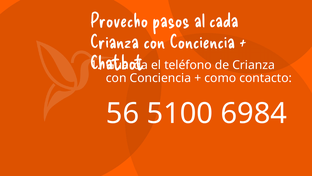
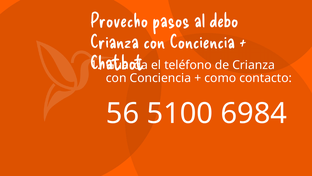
cada: cada -> debo (224, 21)
